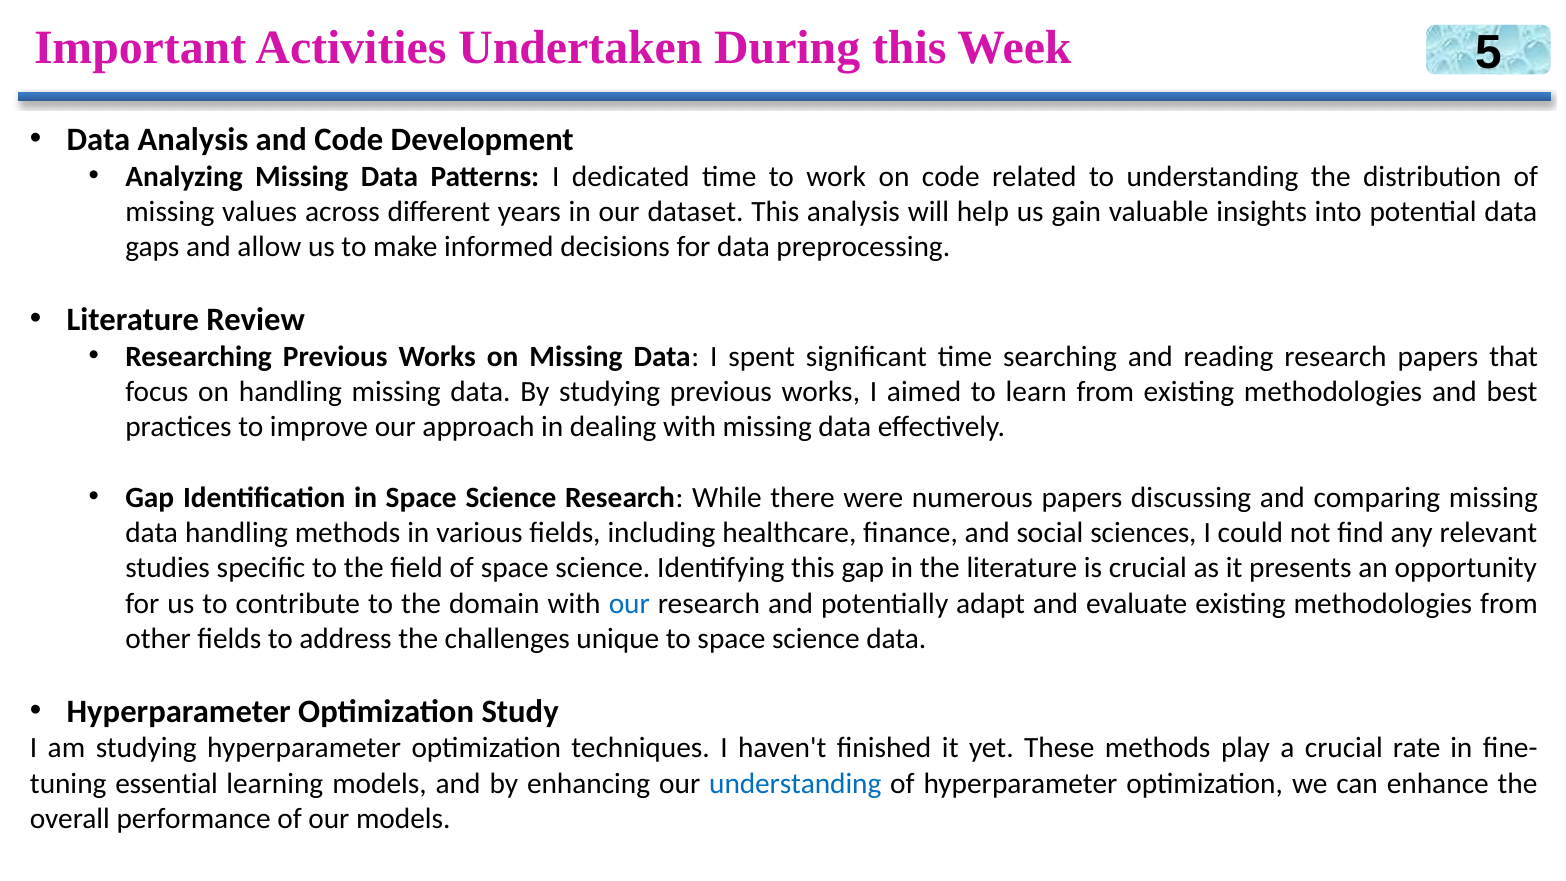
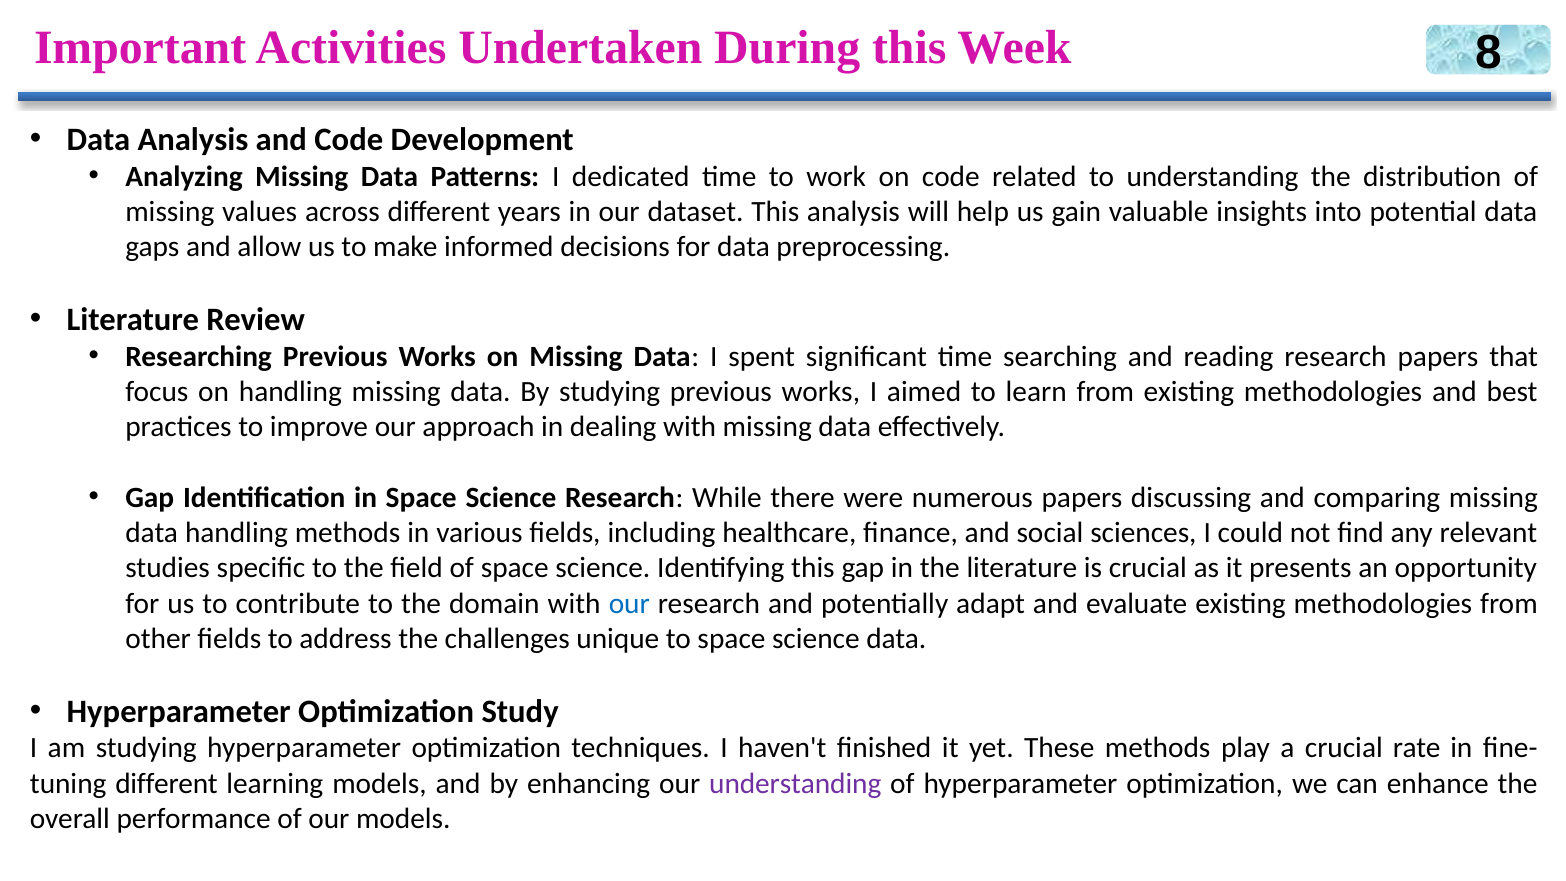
5: 5 -> 8 (1489, 53)
essential: essential -> different (167, 783)
understanding colour: blue -> purple (795, 783)
